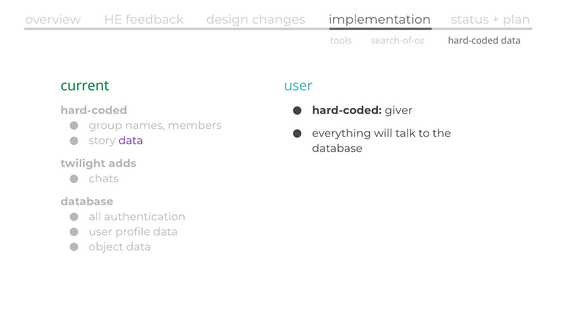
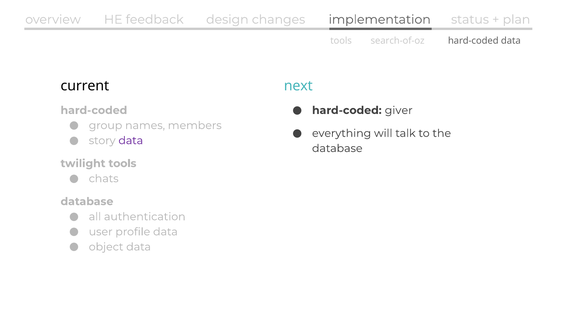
current colour: green -> black (85, 86)
user: user -> next (298, 86)
twilight adds: adds -> tools (122, 164)
